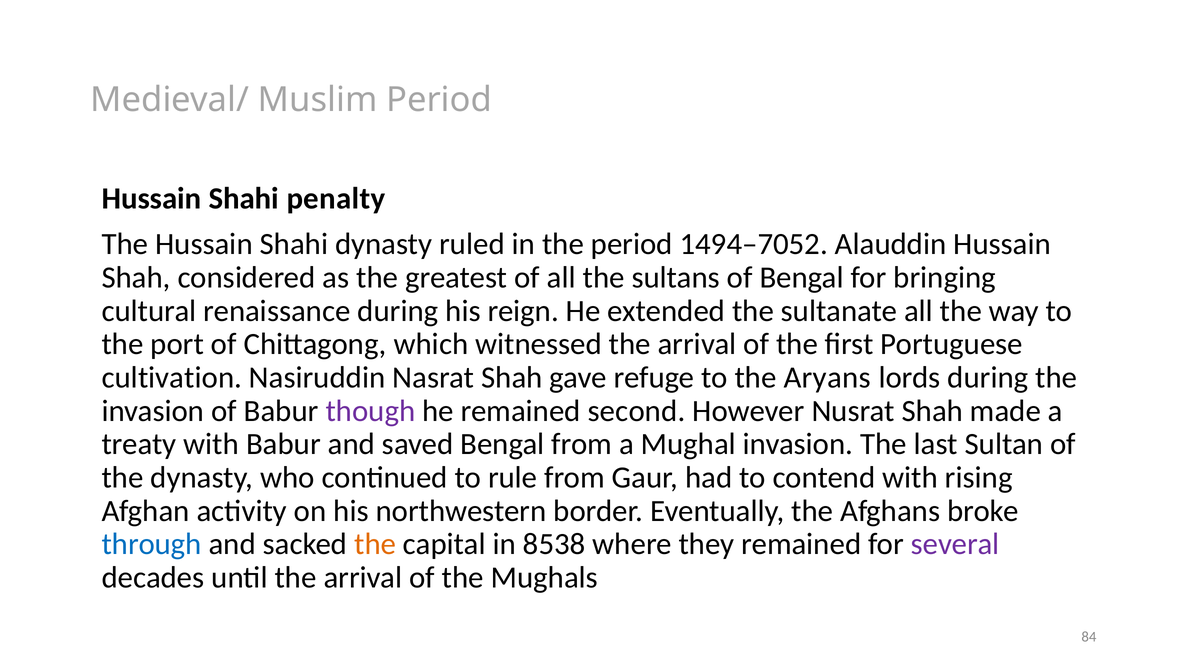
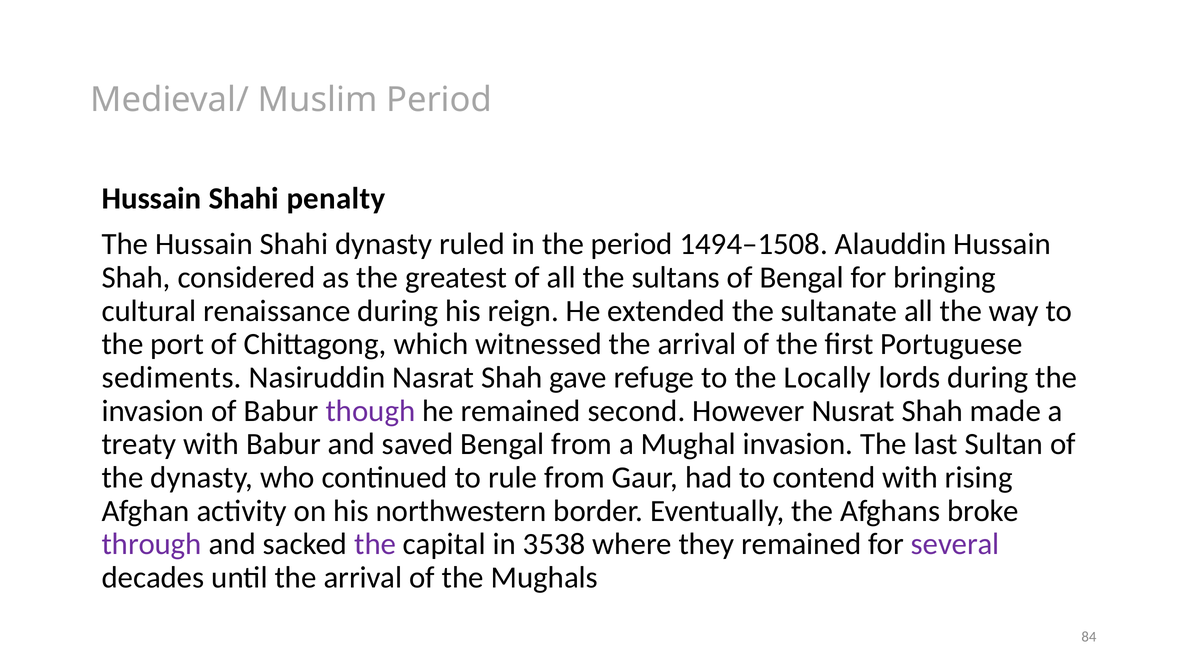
1494–7052: 1494–7052 -> 1494–1508 (754, 244)
cultivation: cultivation -> sediments (172, 378)
Aryans: Aryans -> Locally (827, 378)
through colour: blue -> purple (152, 545)
the colour: orange -> purple (375, 545)
8538: 8538 -> 3538 (554, 545)
